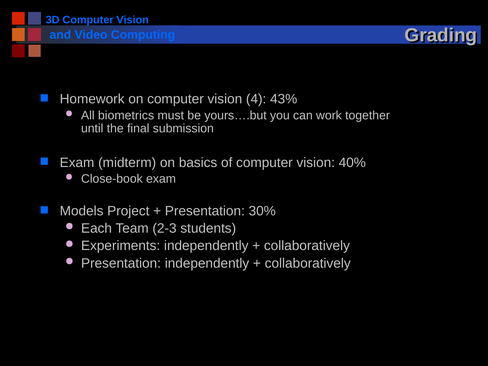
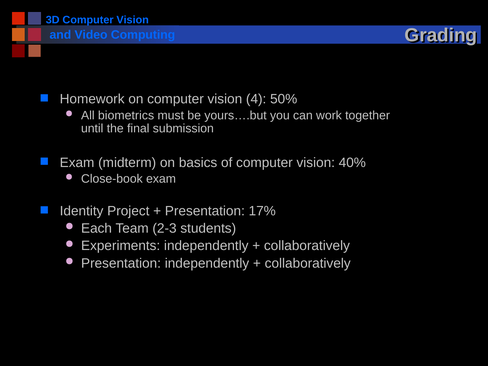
43%: 43% -> 50% (284, 99)
Models: Models -> Identity (82, 211)
30%: 30% -> 17% (262, 211)
